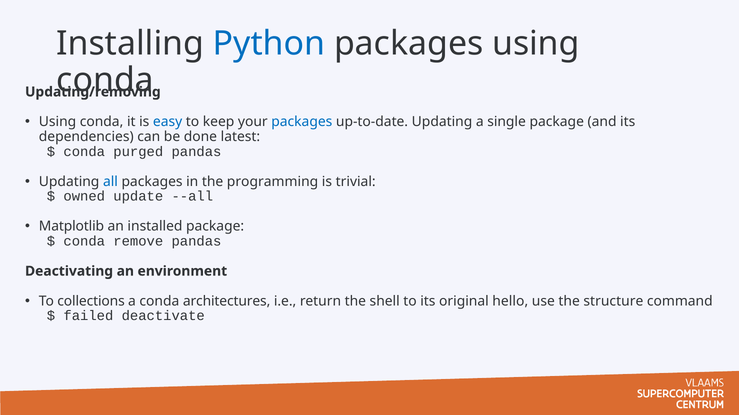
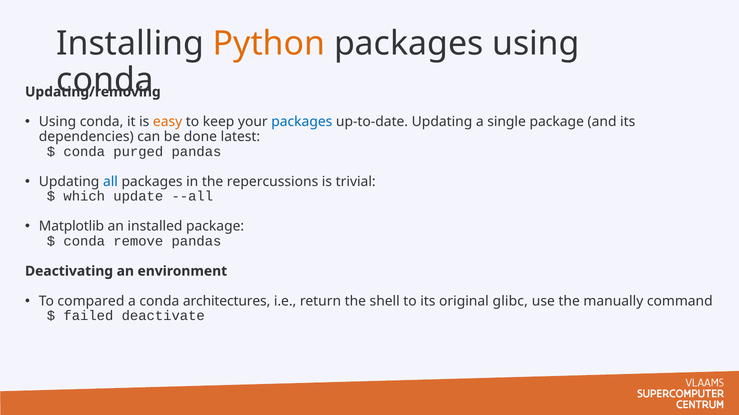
Python colour: blue -> orange (269, 44)
easy colour: blue -> orange (168, 122)
programming: programming -> repercussions (273, 182)
owned: owned -> which (84, 197)
collections: collections -> compared (91, 301)
hello: hello -> glibc (510, 301)
structure: structure -> manually (613, 301)
